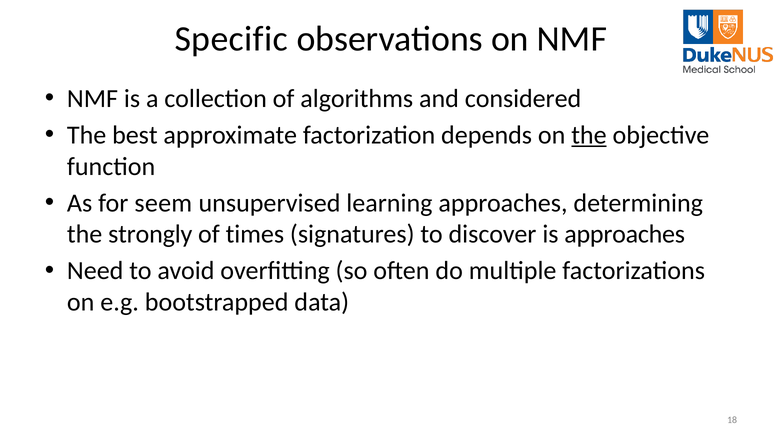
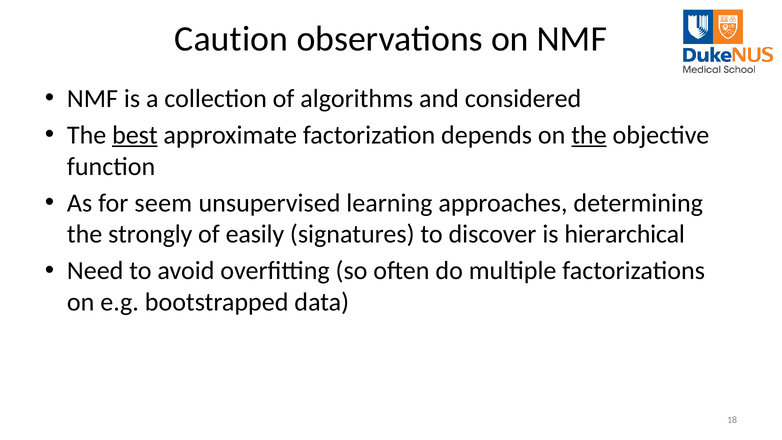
Specific: Specific -> Caution (231, 39)
best underline: none -> present (135, 135)
times: times -> easily (255, 234)
is approaches: approaches -> hierarchical (625, 234)
